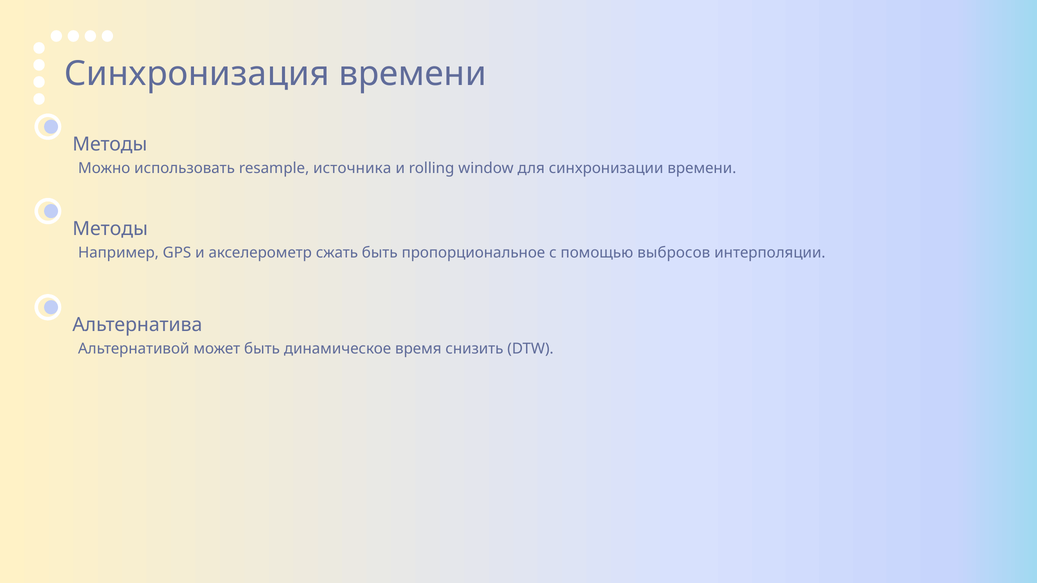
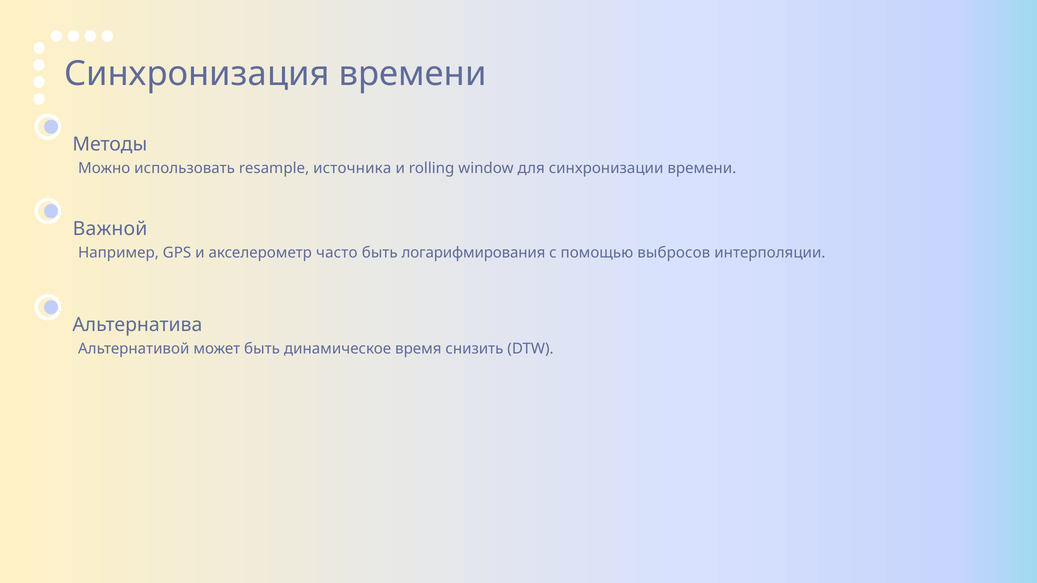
Методы: Методы -> Важной (110, 229)
сжать: сжать -> часто (337, 253)
пропорциональное: пропорциональное -> логарифмирования (473, 253)
